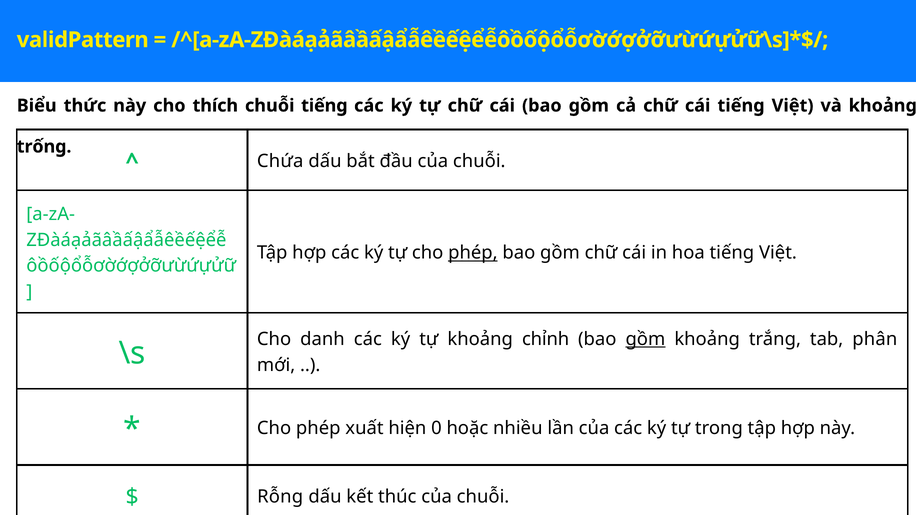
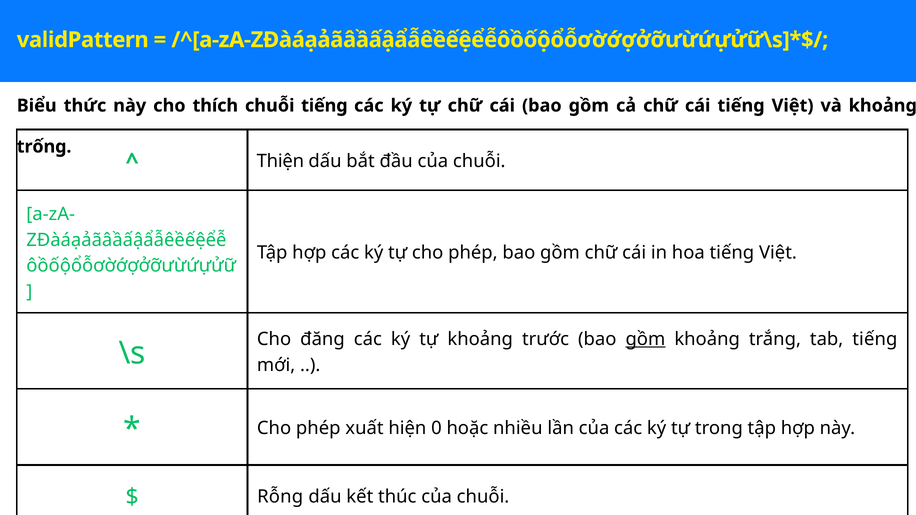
Chứa: Chứa -> Thiện (280, 161)
phép underline: present -> none (473, 253)
danh: danh -> đăng (322, 339)
chỉnh: chỉnh -> trước (546, 339)
tab phân: phân -> tiếng (875, 339)
